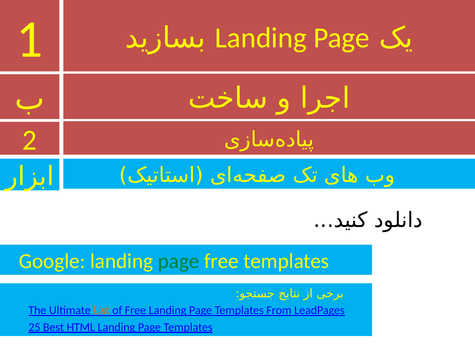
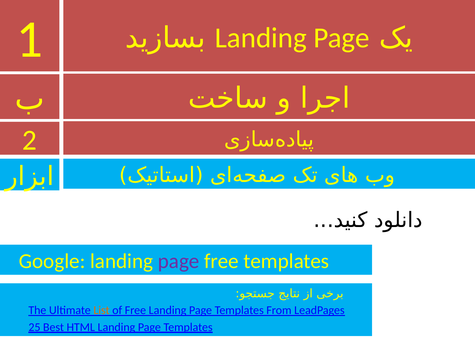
page colour: green -> purple (179, 261)
